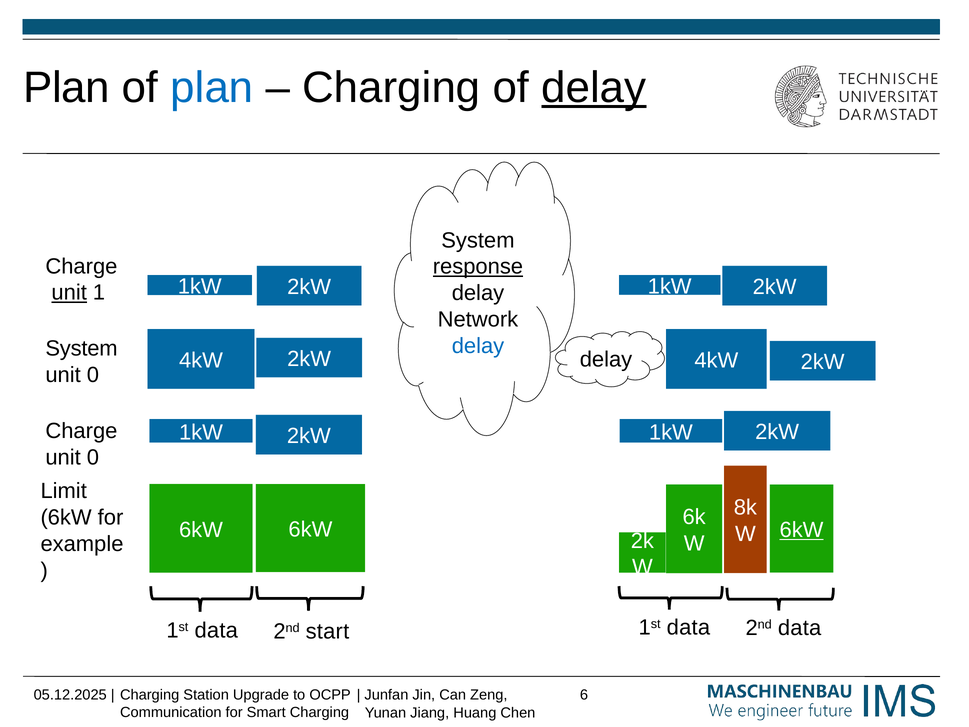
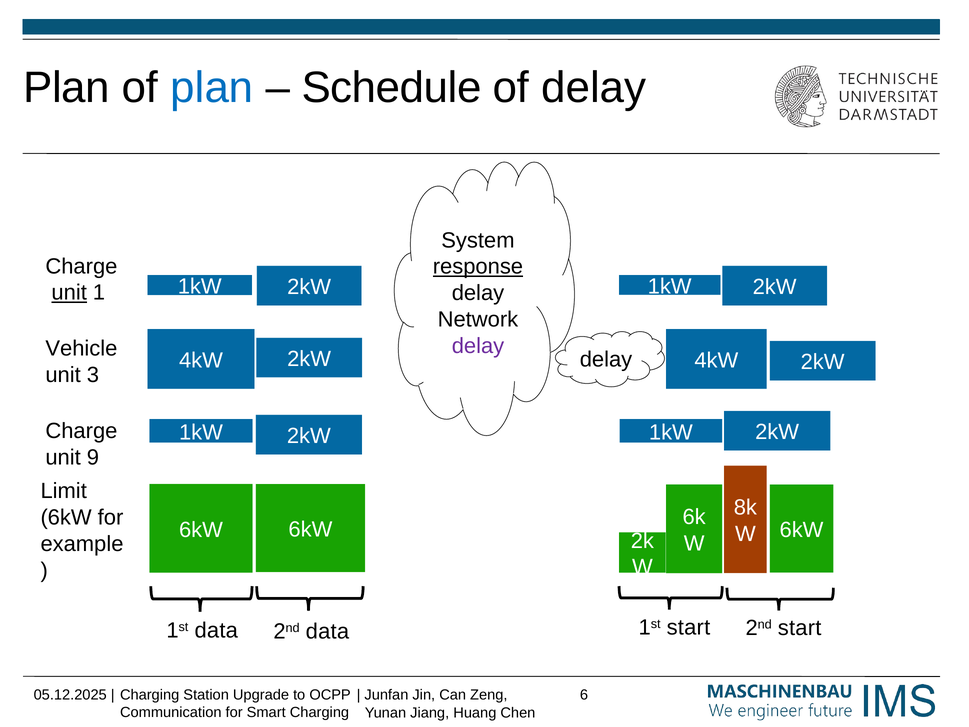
Charging: Charging -> Schedule (392, 88)
delay underline: present -> none (594, 88)
delay colour: blue -> purple (478, 346)
System: System -> Vehicle (81, 349)
0: 0 -> 3 (93, 375)
0: 0 -> 9 (93, 457)
6kW underline: present -> none (802, 530)
data: data -> start (688, 627)
2nd data: data -> start (800, 628)
2nd start: start -> data (327, 631)
